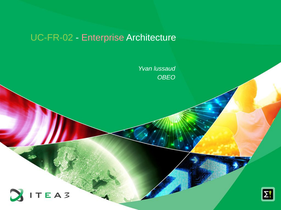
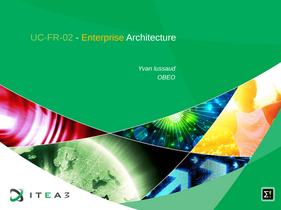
Enterprise colour: pink -> yellow (103, 38)
